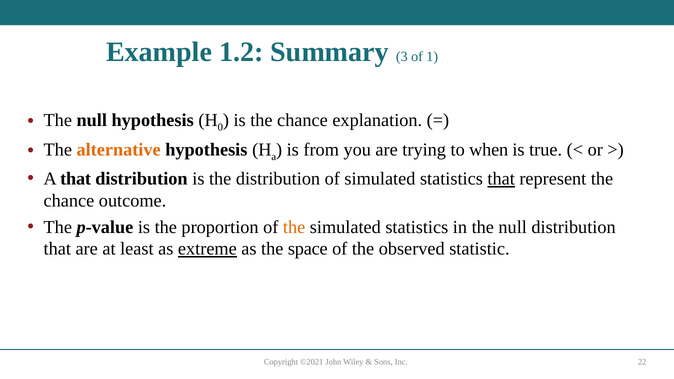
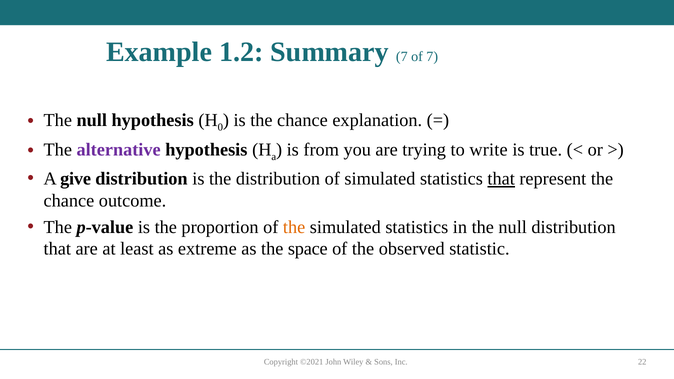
Summary 3: 3 -> 7 (402, 56)
of 1: 1 -> 7 (432, 56)
alternative colour: orange -> purple (119, 150)
when: when -> write (488, 150)
A that: that -> give (76, 179)
extreme underline: present -> none (207, 249)
